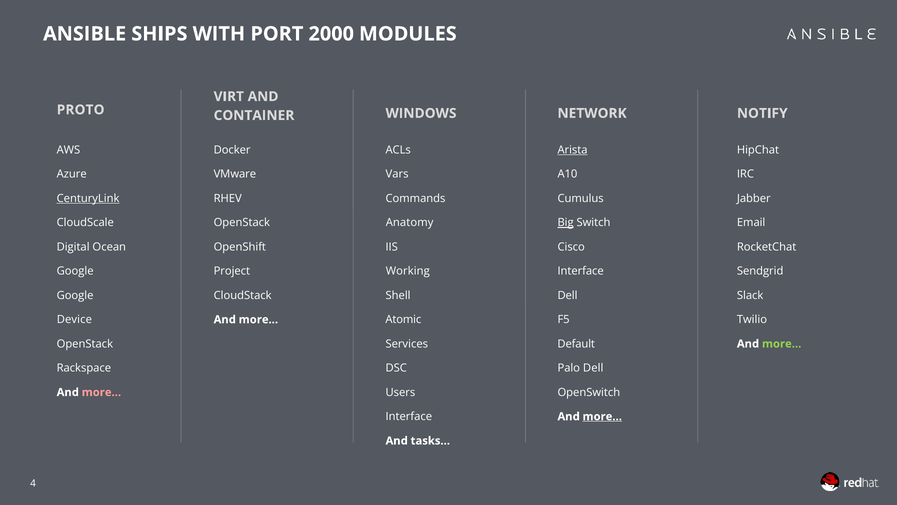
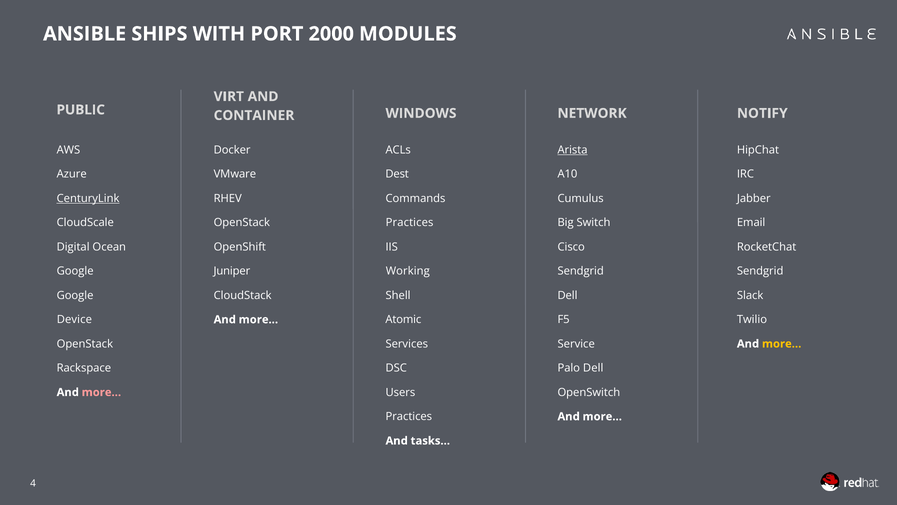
PROTO: PROTO -> PUBLIC (81, 110)
Vars: Vars -> Dest (397, 174)
Anatomy: Anatomy -> Practices (410, 222)
Big underline: present -> none (566, 222)
Project: Project -> Juniper (232, 271)
Interface: Interface -> Sendgrid (581, 271)
more colour: light green -> yellow (782, 344)
Default: Default -> Service (576, 344)
more underline: present -> none (602, 416)
Interface: Interface -> Practices (409, 416)
